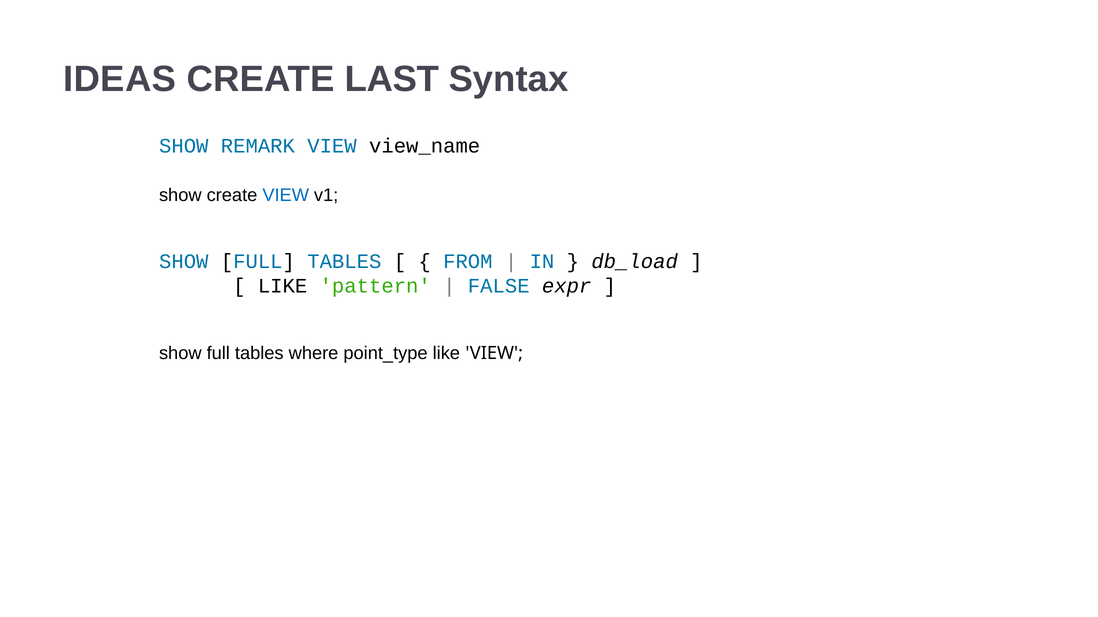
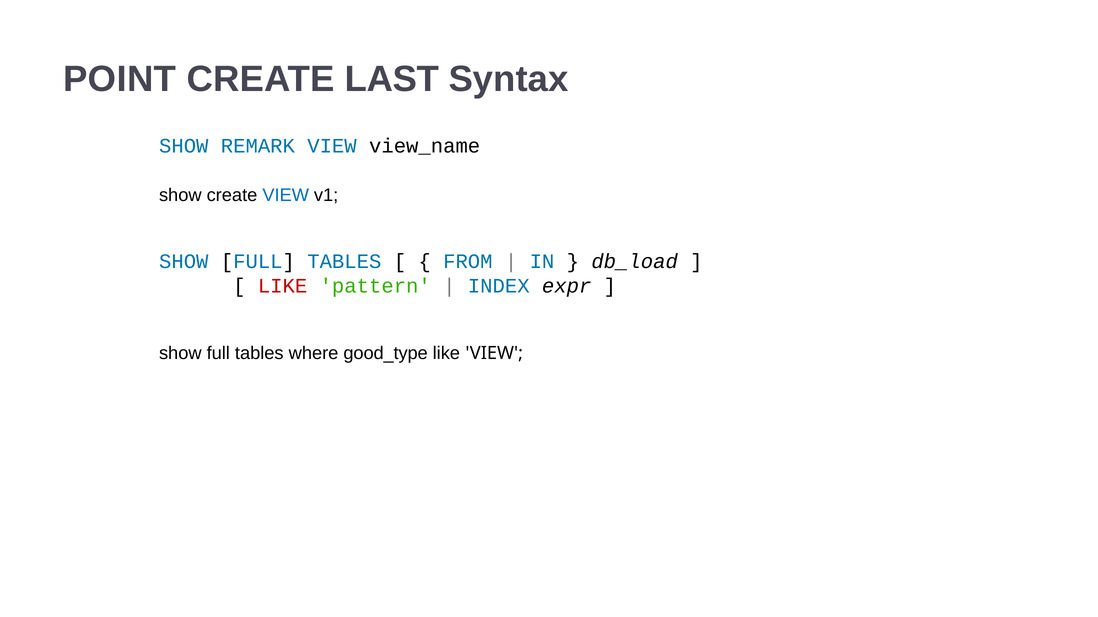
IDEAS: IDEAS -> POINT (120, 79)
LIKE colour: black -> red (283, 286)
FALSE: FALSE -> INDEX (499, 286)
point_type: point_type -> good_type (386, 354)
